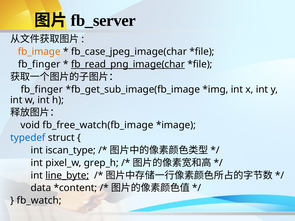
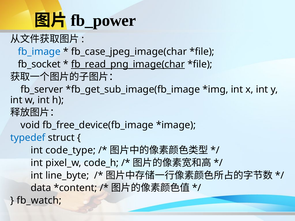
fb_server: fb_server -> fb_power (103, 21)
fb_image colour: orange -> blue (39, 52)
fb_finger: fb_finger -> fb_socket (39, 64)
fb_finger: fb_finger -> fb_server (42, 89)
fb_free_watch(fb_image: fb_free_watch(fb_image -> fb_free_device(fb_image (98, 125)
iscan_type: iscan_type -> code_type (71, 150)
grep_h: grep_h -> code_h (101, 163)
line_byte underline: present -> none (67, 176)
